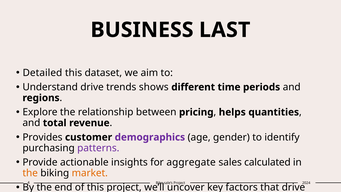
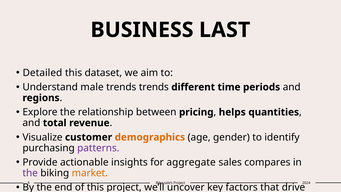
Understand drive: drive -> male (92, 87)
trends shows: shows -> trends (154, 87)
Provides: Provides -> Visualize (42, 137)
demographics colour: purple -> orange (150, 137)
calculated: calculated -> compares (267, 162)
the colour: orange -> purple (30, 173)
